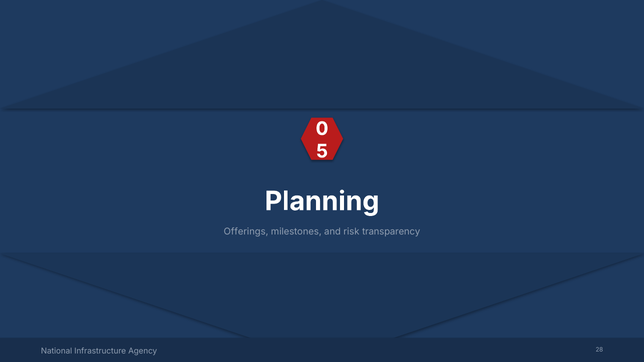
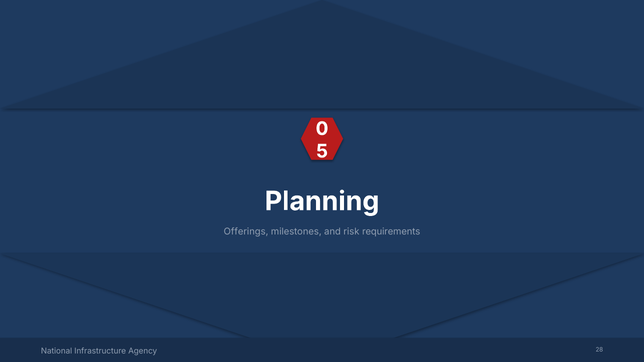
transparency: transparency -> requirements (391, 232)
